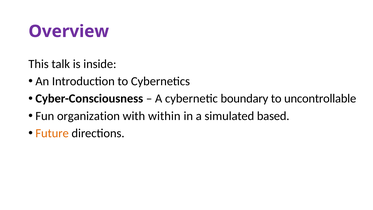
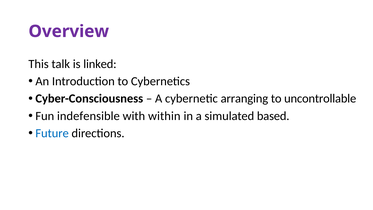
inside: inside -> linked (100, 64)
boundary: boundary -> arranging (244, 99)
organization: organization -> indefensible (88, 116)
Future colour: orange -> blue (52, 133)
